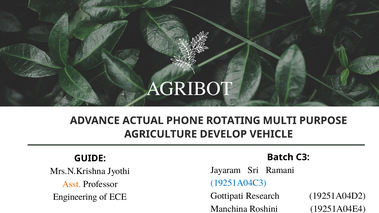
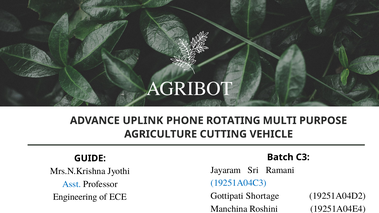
ACTUAL: ACTUAL -> UPLINK (143, 121)
DEVELOP: DEVELOP -> CUTTING (223, 134)
Asst colour: orange -> blue (72, 184)
Research: Research -> Shortage (263, 196)
